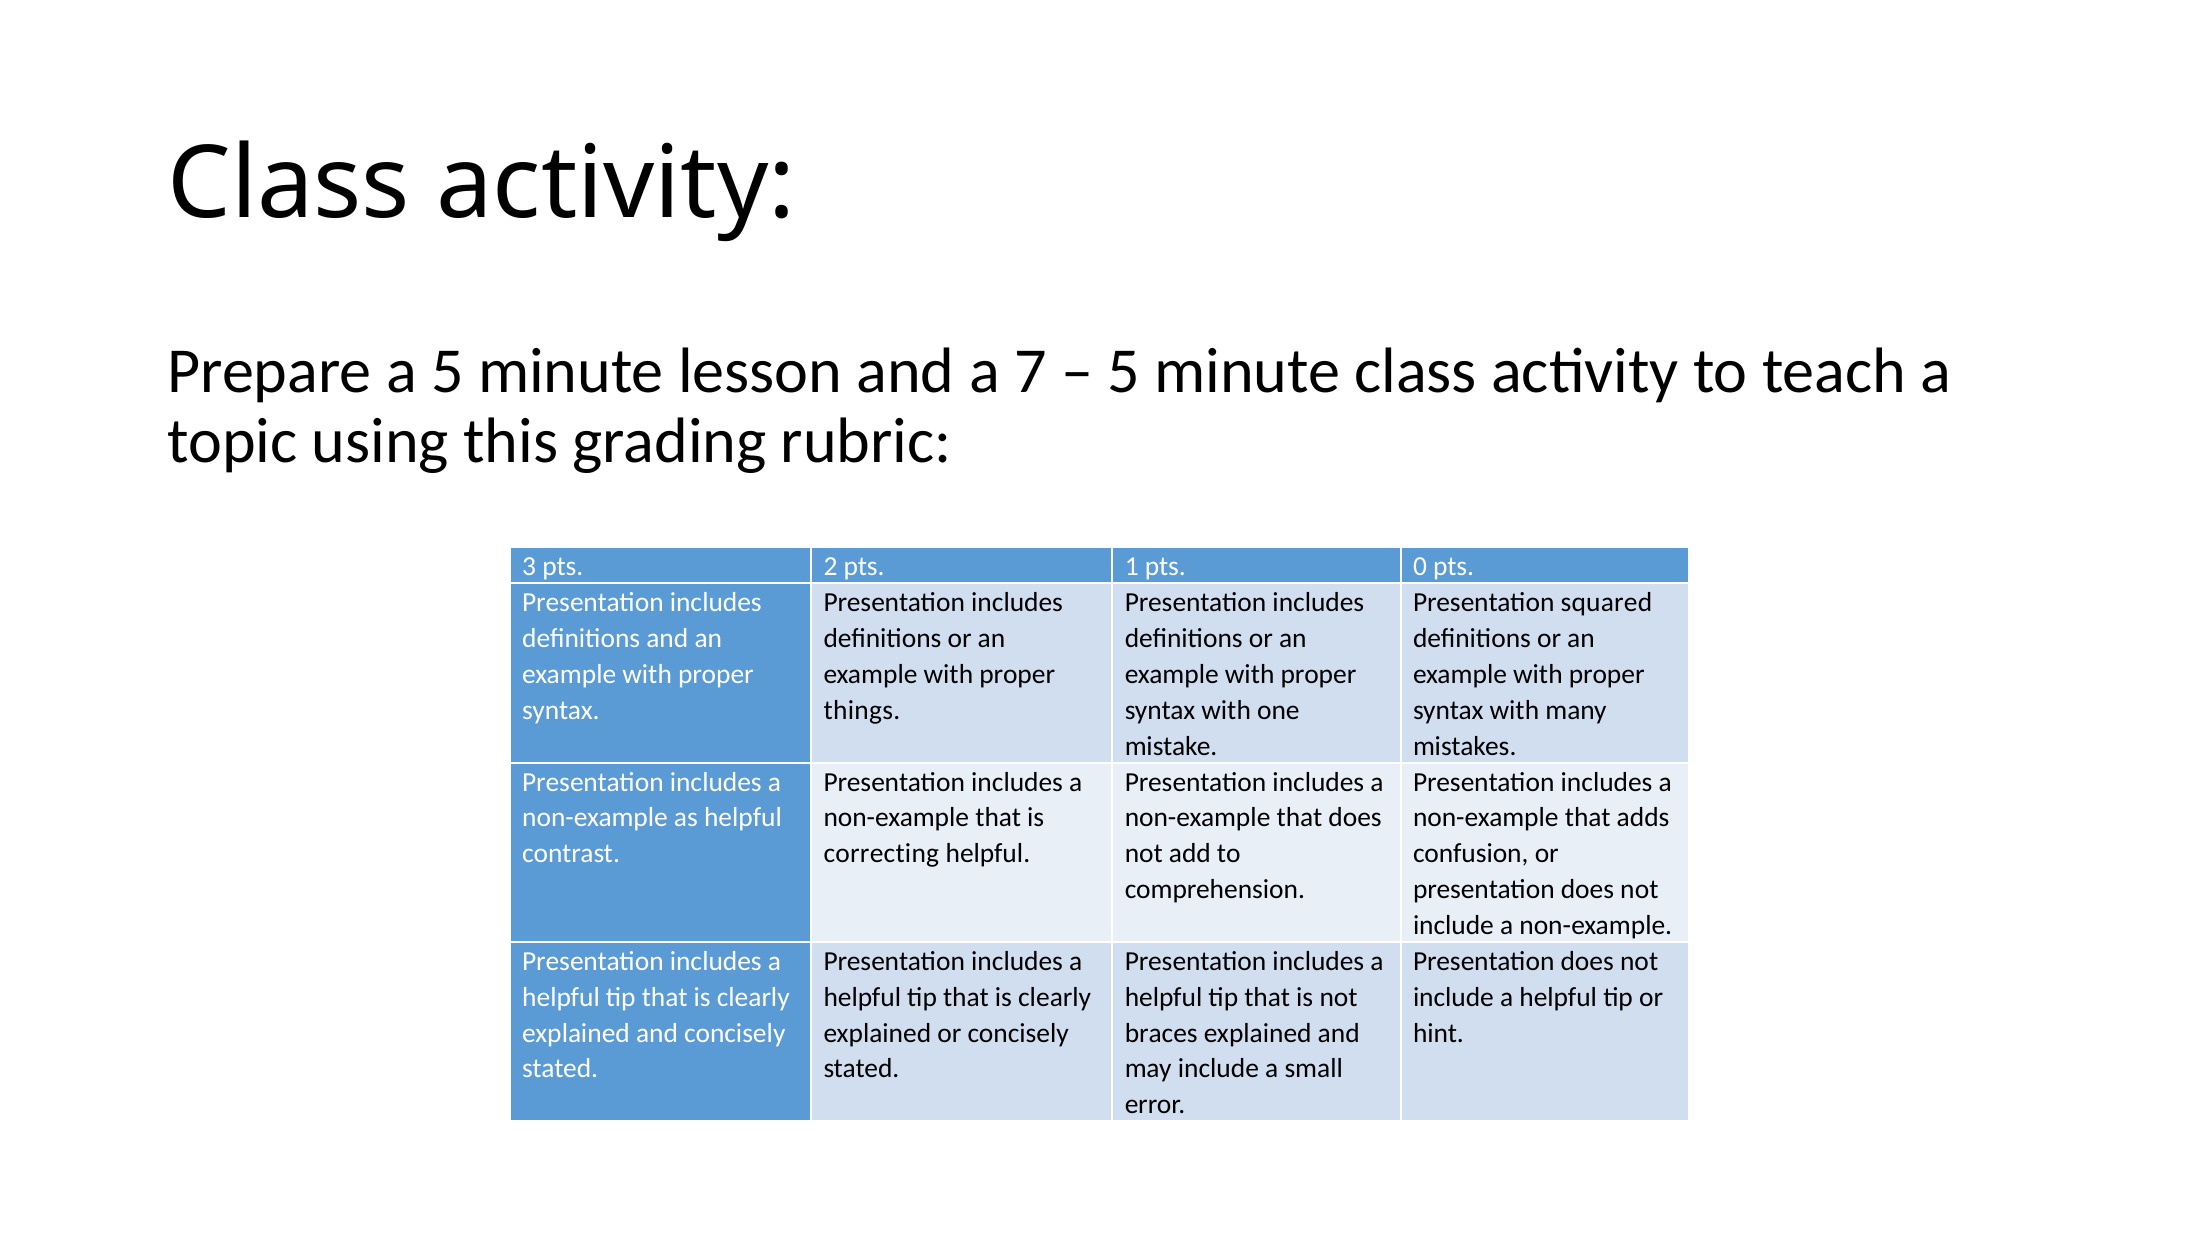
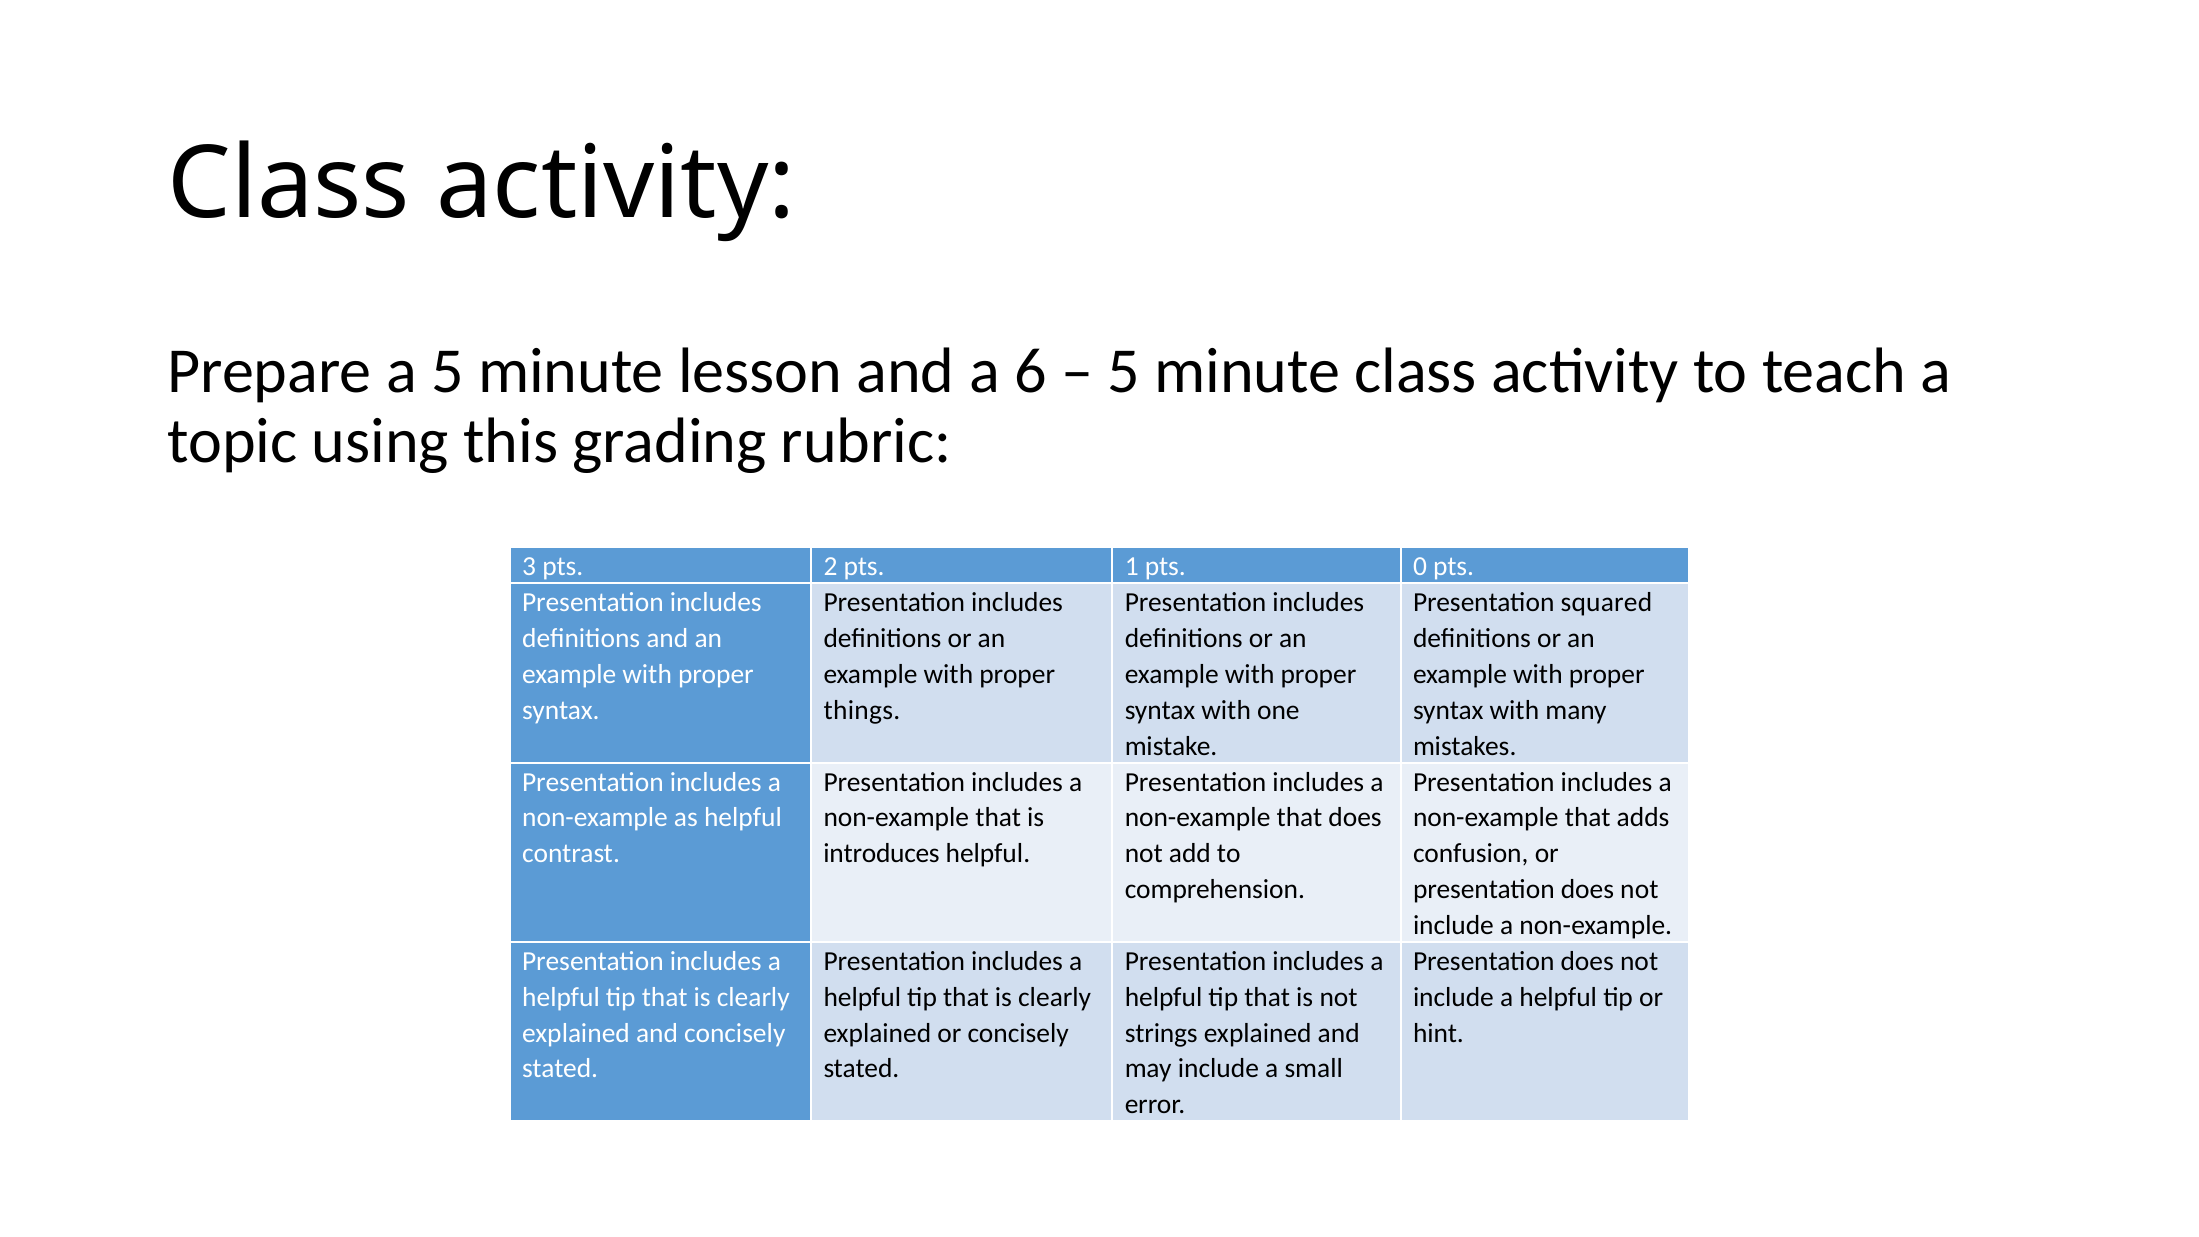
7: 7 -> 6 (1030, 372)
correcting: correcting -> introduces (882, 854)
braces: braces -> strings (1161, 1033)
